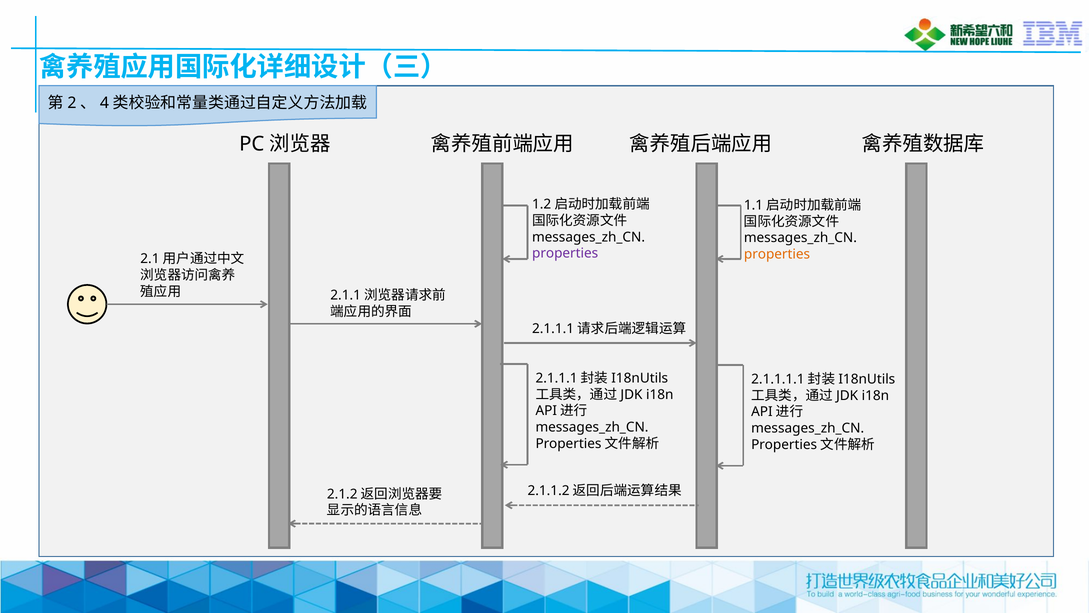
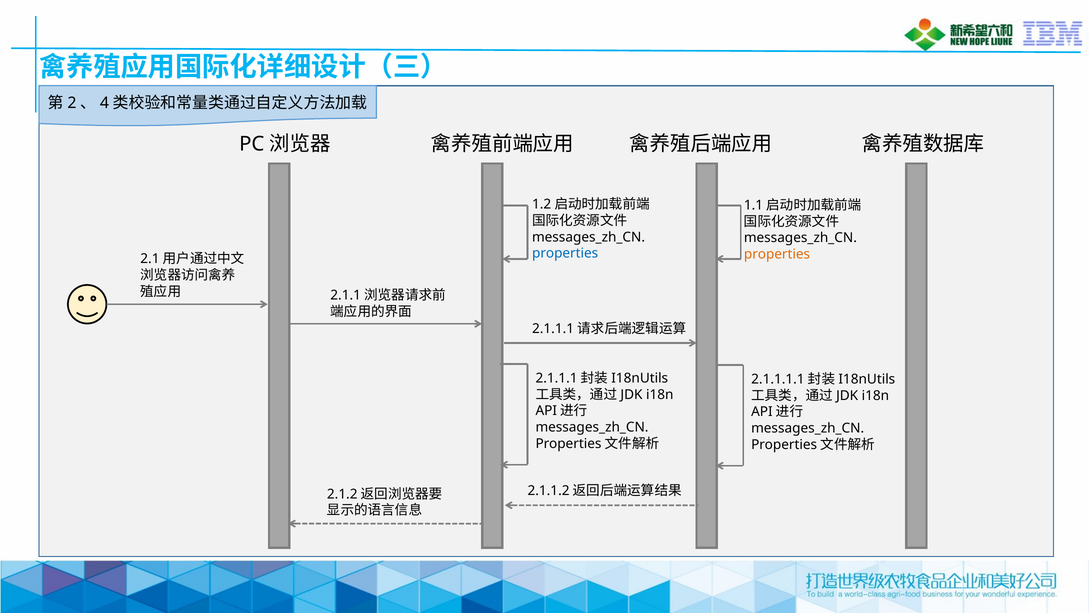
properties colour: purple -> blue (565, 253)
